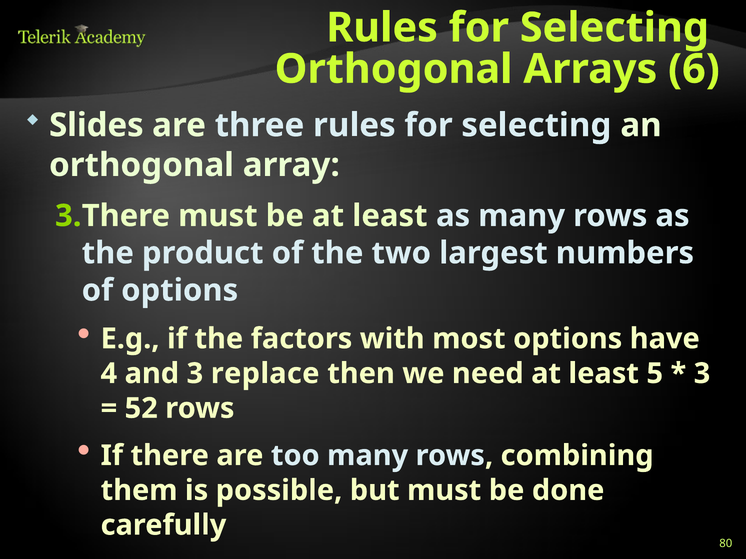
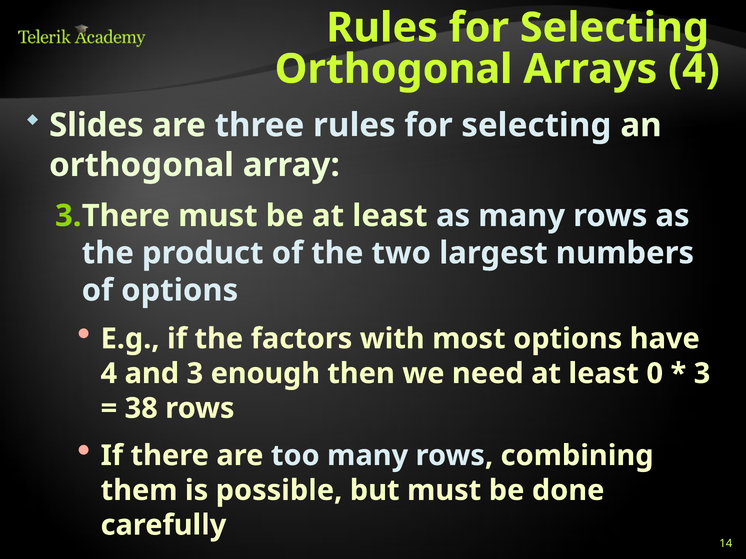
Arrays 6: 6 -> 4 (694, 69)
replace: replace -> enough (265, 374)
5: 5 -> 0 (655, 374)
52: 52 -> 38 (141, 409)
80: 80 -> 14 (726, 544)
